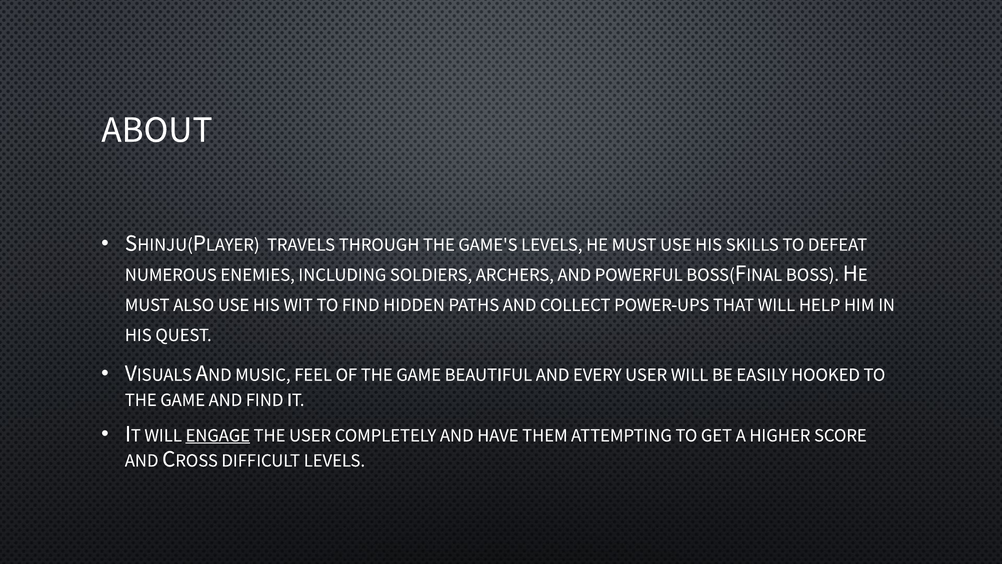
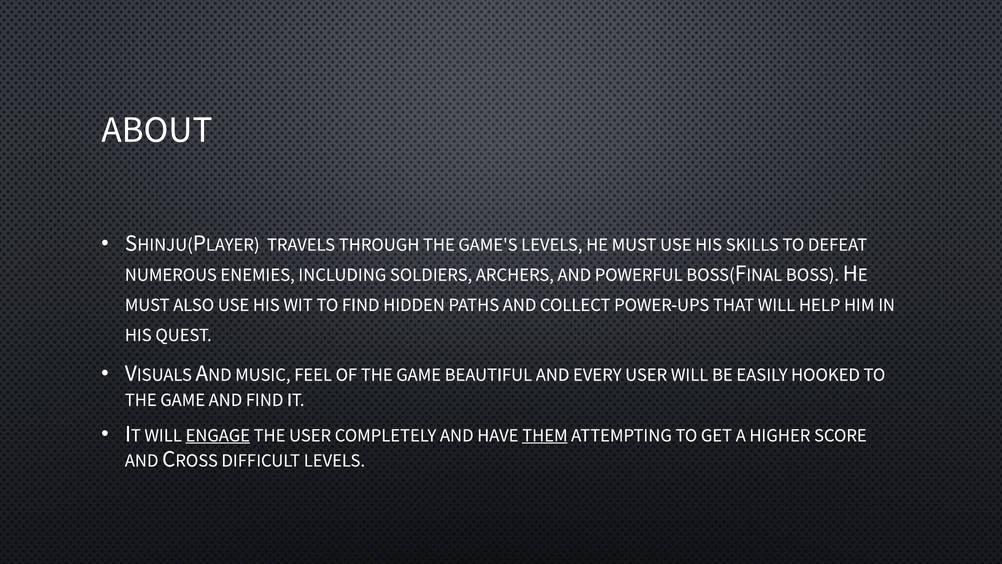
THEM underline: none -> present (545, 436)
